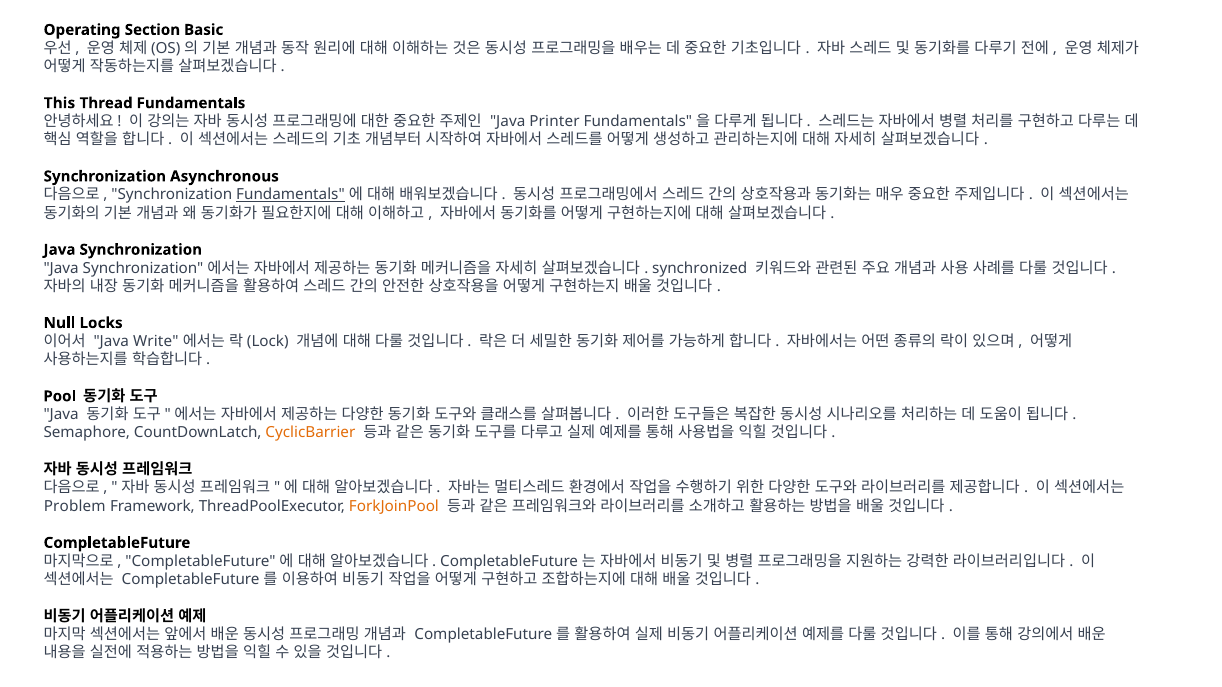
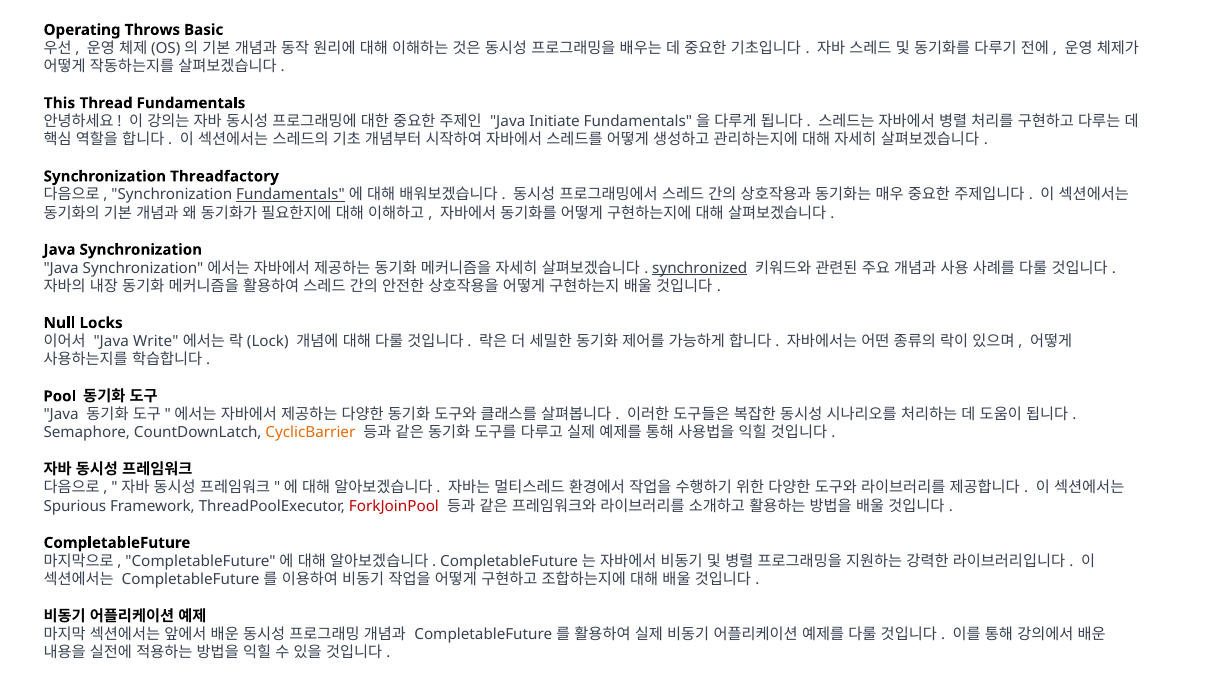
Section: Section -> Throws (152, 30)
Printer: Printer -> Initiate (555, 122)
Asynchronous: Asynchronous -> Threadfactory (224, 176)
synchronized underline: none -> present (700, 268)
Problem: Problem -> Spurious (75, 506)
ForkJoinPool colour: orange -> red (394, 506)
